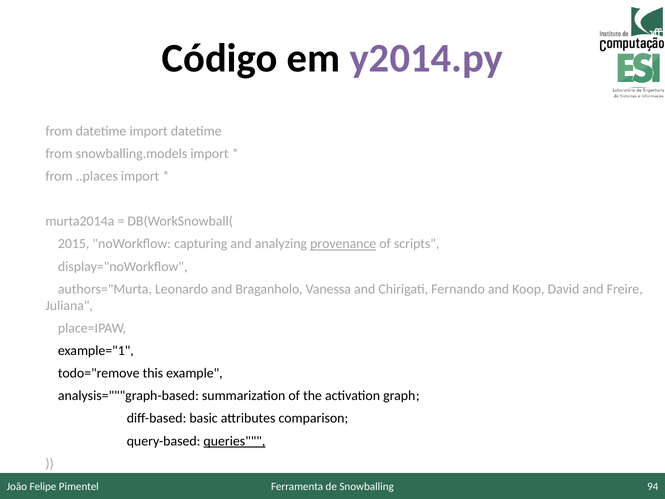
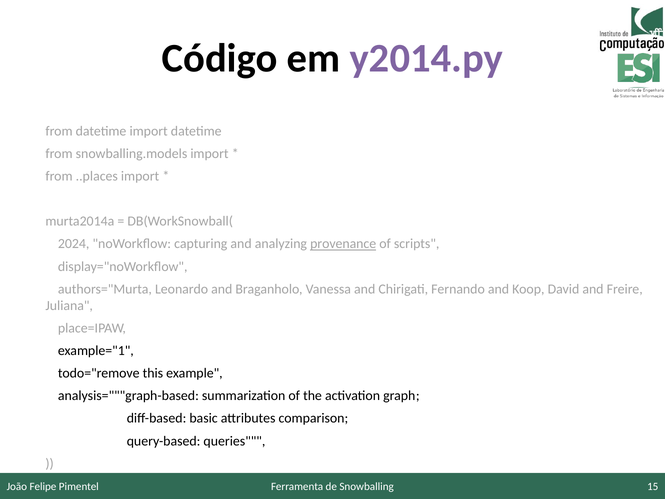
2015: 2015 -> 2024 (74, 244)
queries underline: present -> none (234, 441)
94: 94 -> 15 (653, 486)
